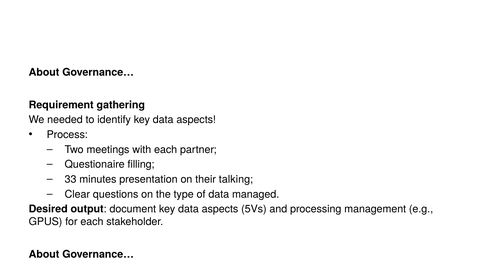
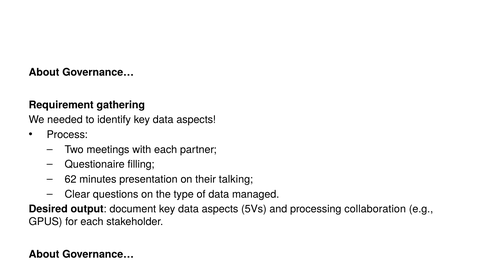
33: 33 -> 62 (71, 180)
management: management -> collaboration (375, 209)
